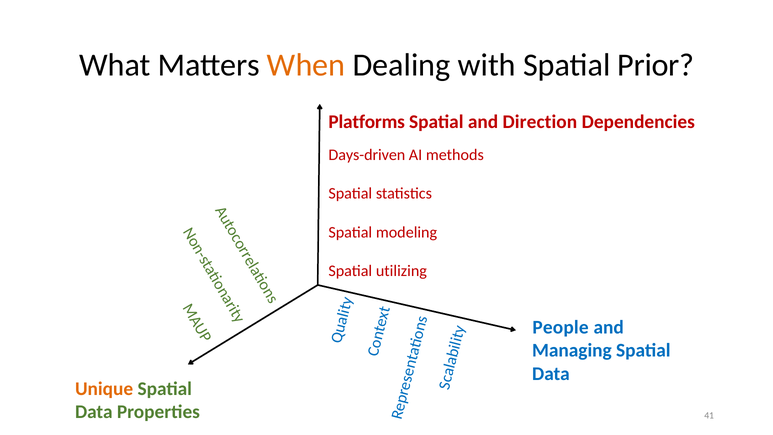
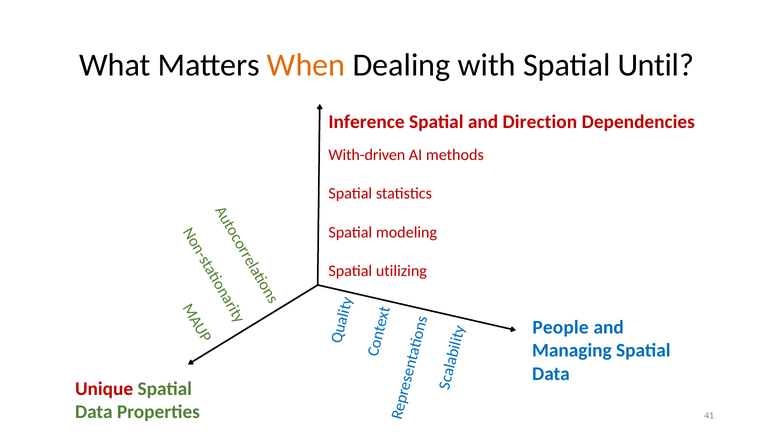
Prior: Prior -> Until (656, 65)
Platforms: Platforms -> Inference (367, 122)
Days-driven: Days-driven -> With-driven (367, 155)
Unique colour: orange -> red (104, 389)
